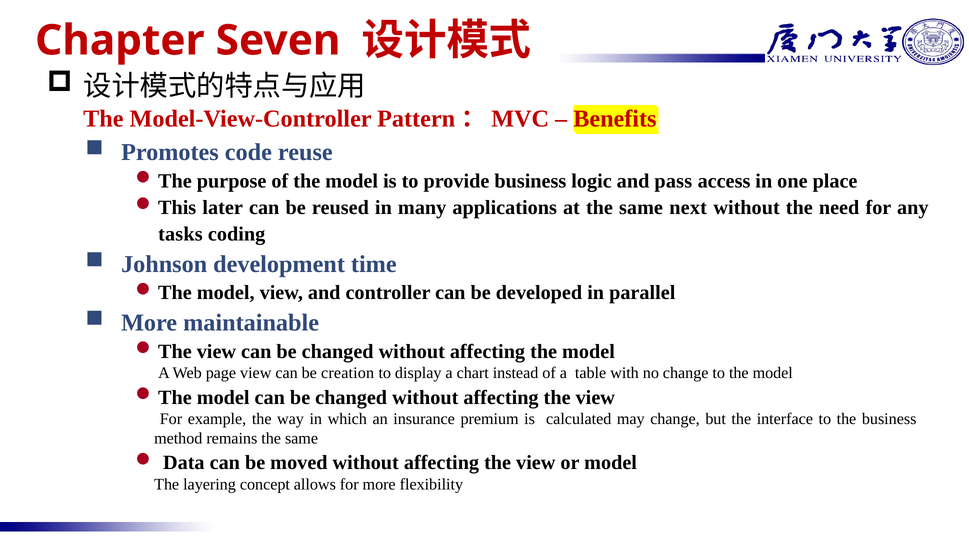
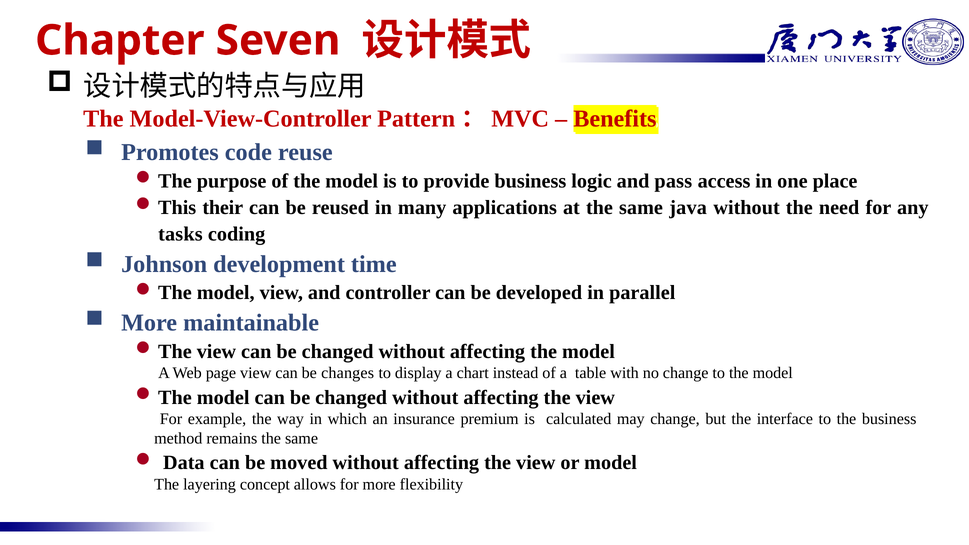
later: later -> their (223, 208)
next: next -> java (688, 208)
creation: creation -> changes (348, 373)
